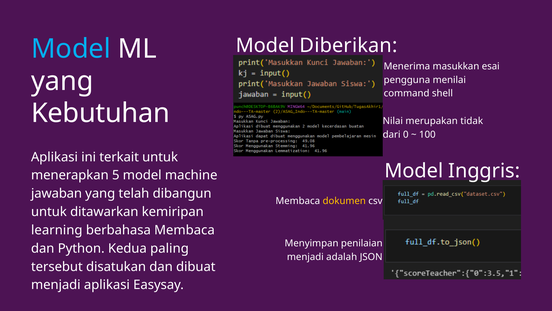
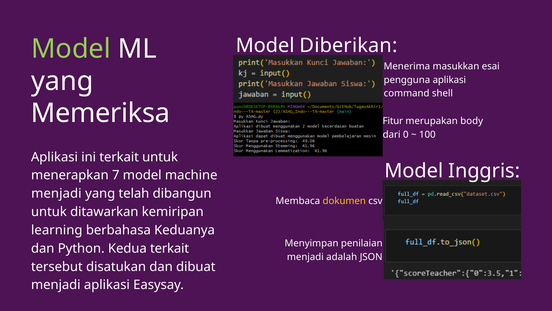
Model colour: light blue -> light green (71, 49)
pengguna menilai: menilai -> aplikasi (449, 80)
Kebutuhan: Kebutuhan -> Memeriksa (100, 113)
Nilai: Nilai -> Fitur (393, 121)
tidak: tidak -> body (472, 121)
5: 5 -> 7 (116, 175)
jawaban: jawaban -> menjadi (56, 193)
berbahasa Membaca: Membaca -> Keduanya (185, 230)
Kedua paling: paling -> terkait (170, 248)
